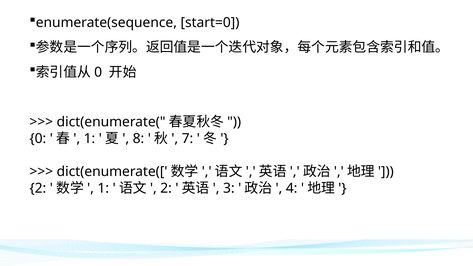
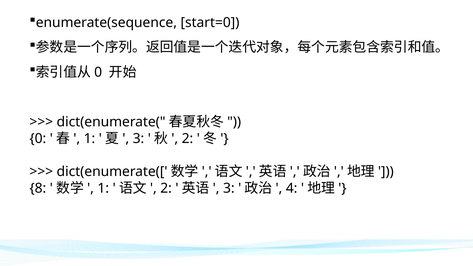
8: 8 -> 3 (138, 139)
7: 7 -> 2 (187, 139)
2: 2 -> 8 (38, 188)
